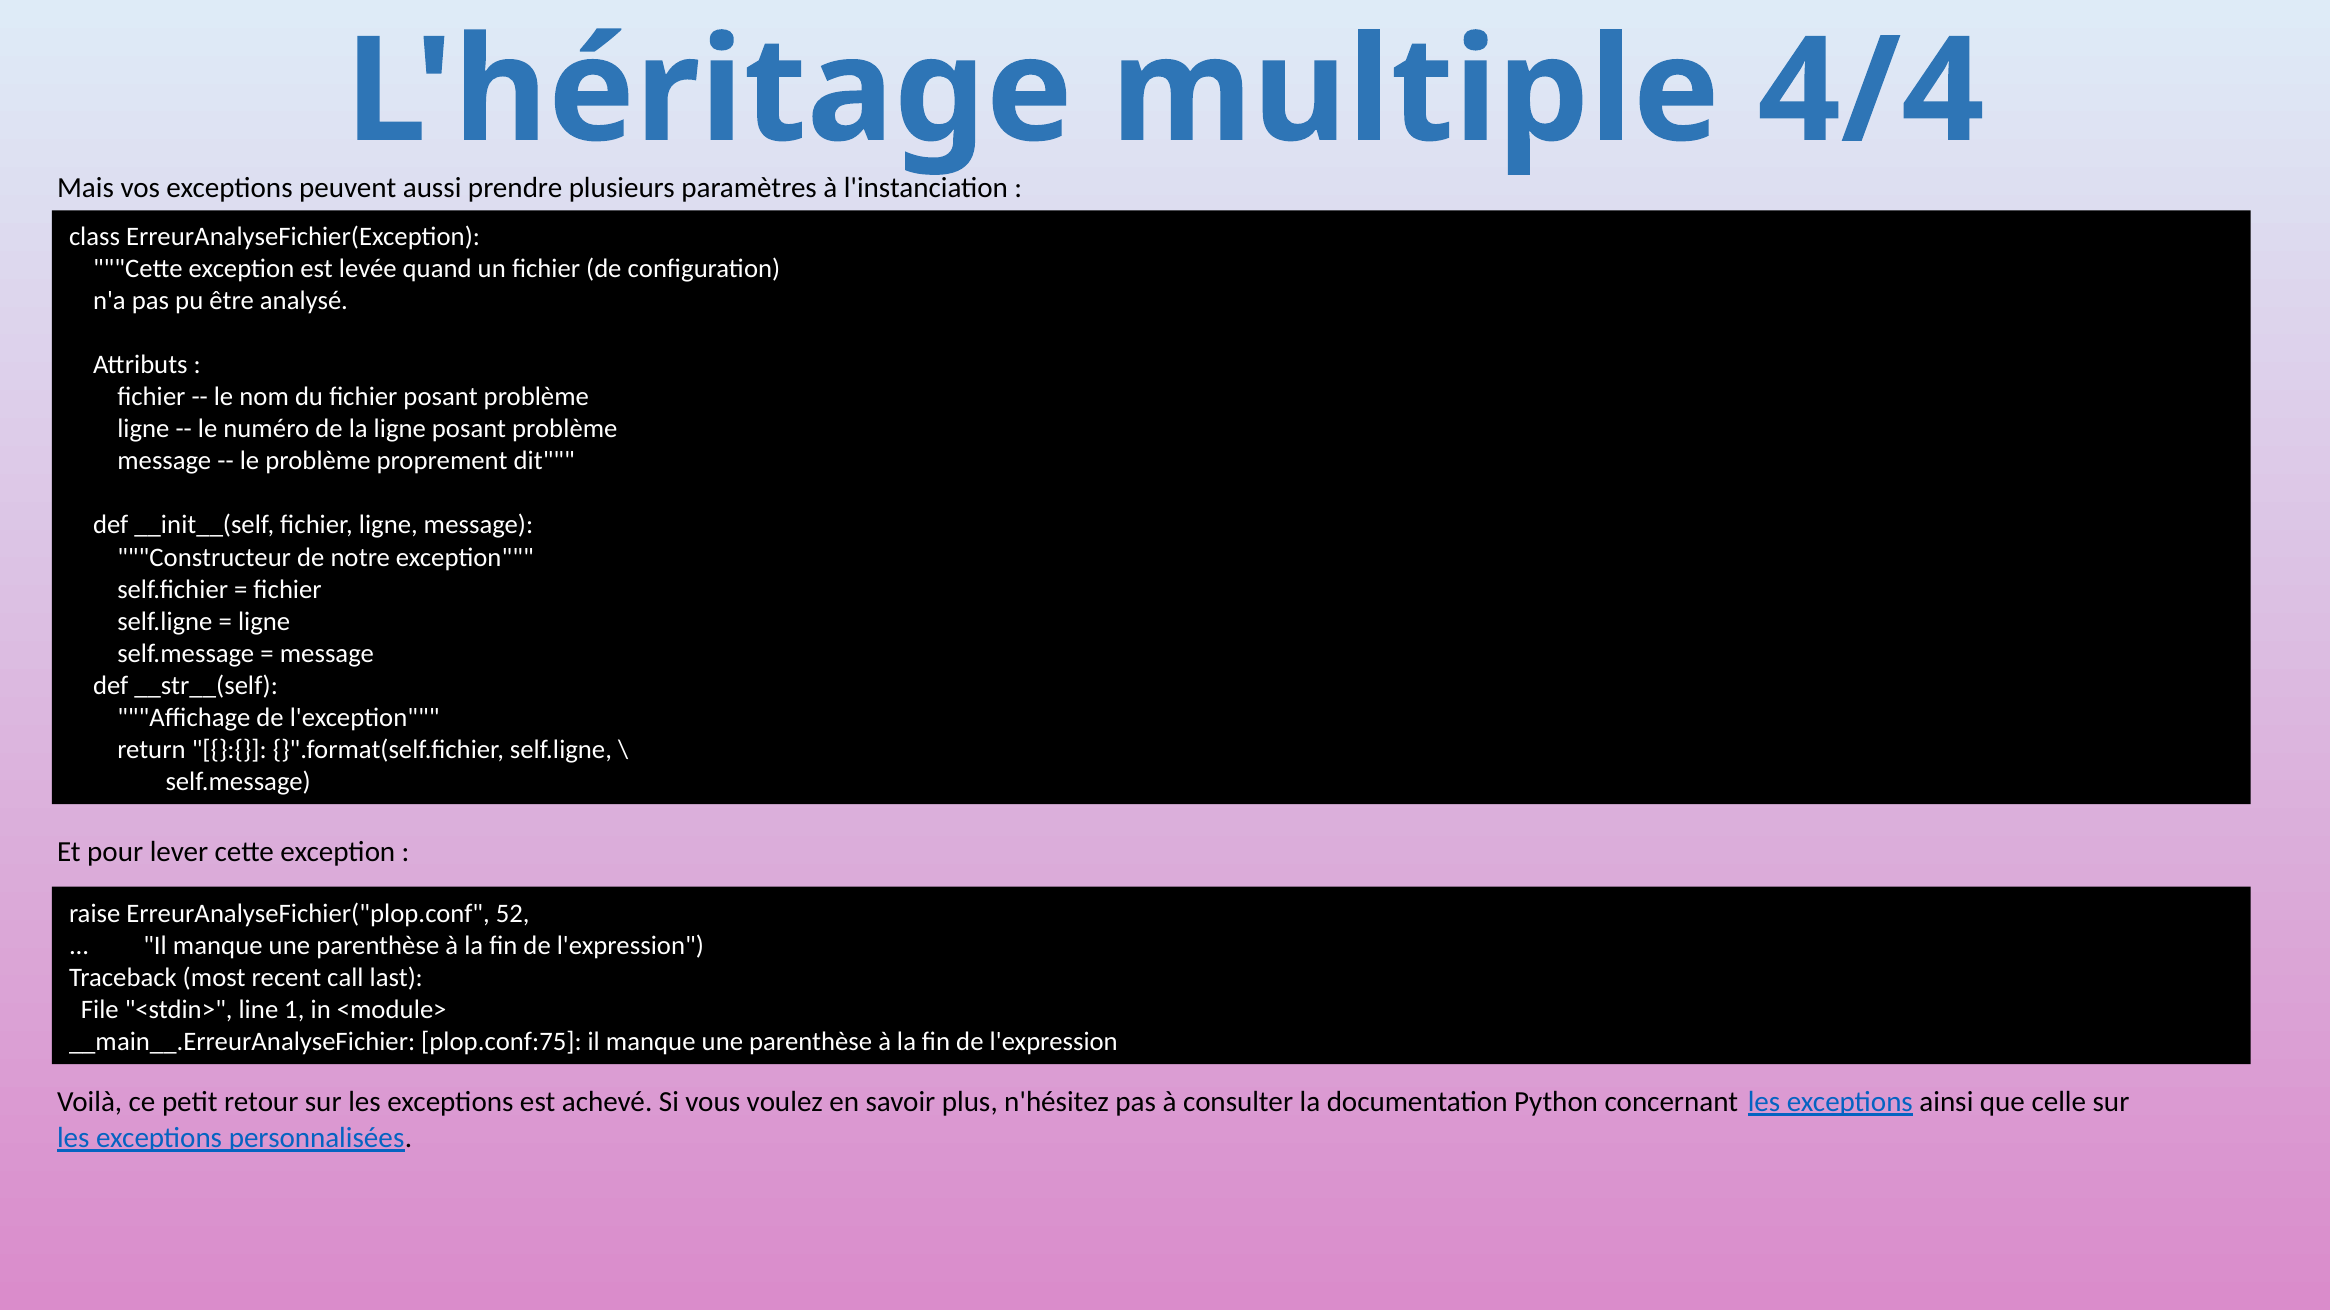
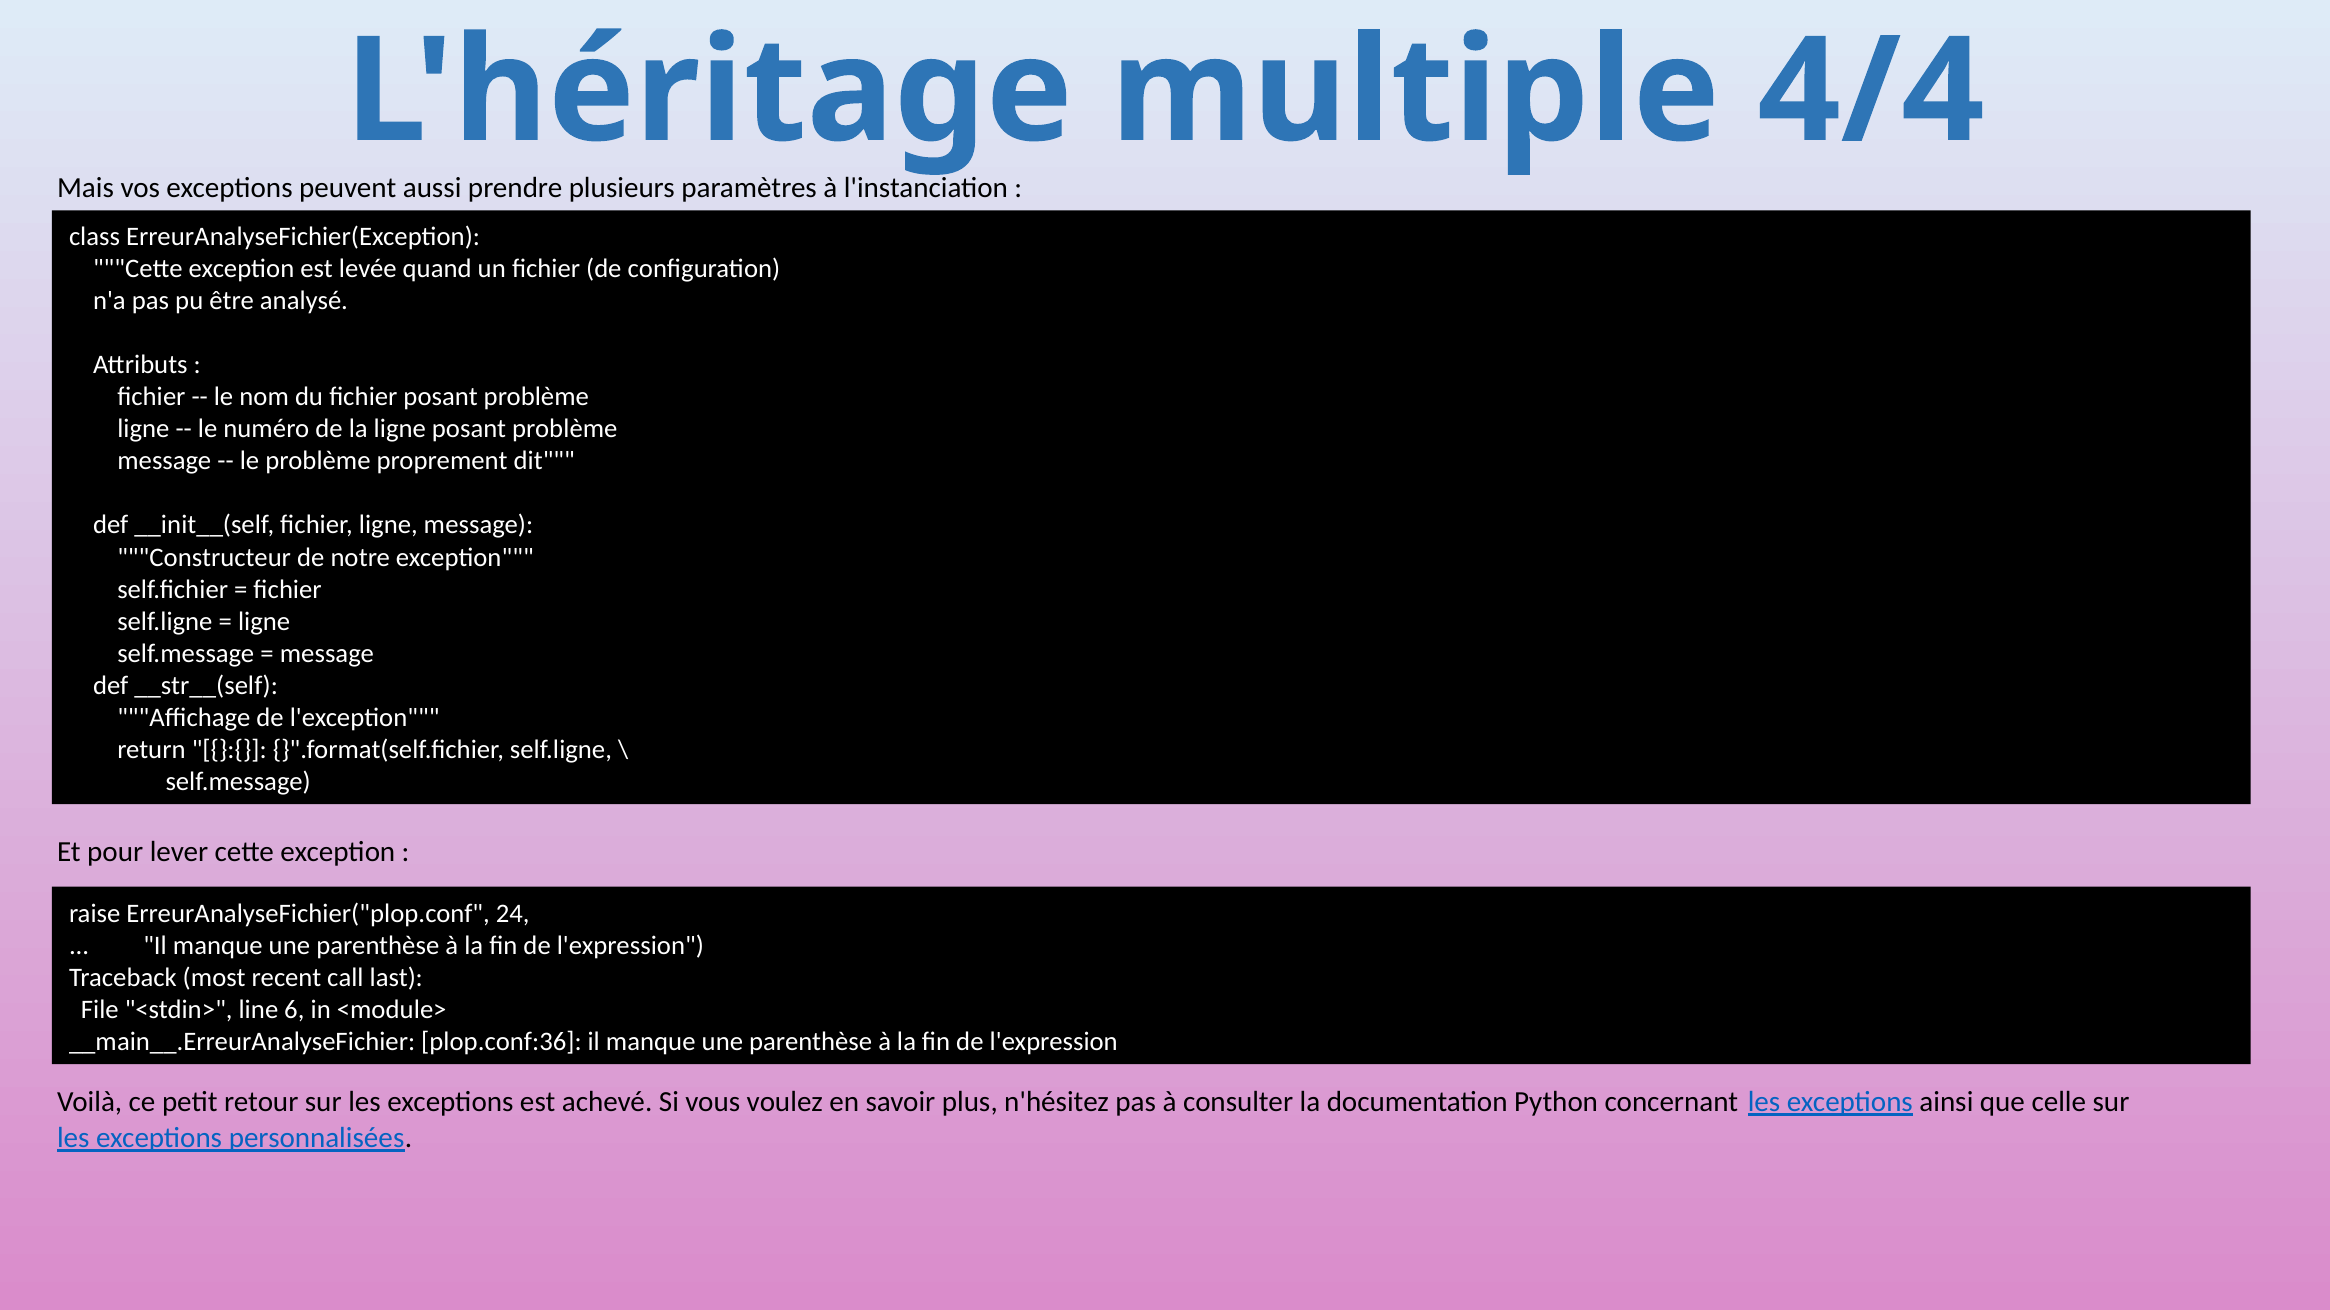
52: 52 -> 24 (513, 914)
1: 1 -> 6 (294, 1010)
plop.conf:75: plop.conf:75 -> plop.conf:36 (501, 1042)
